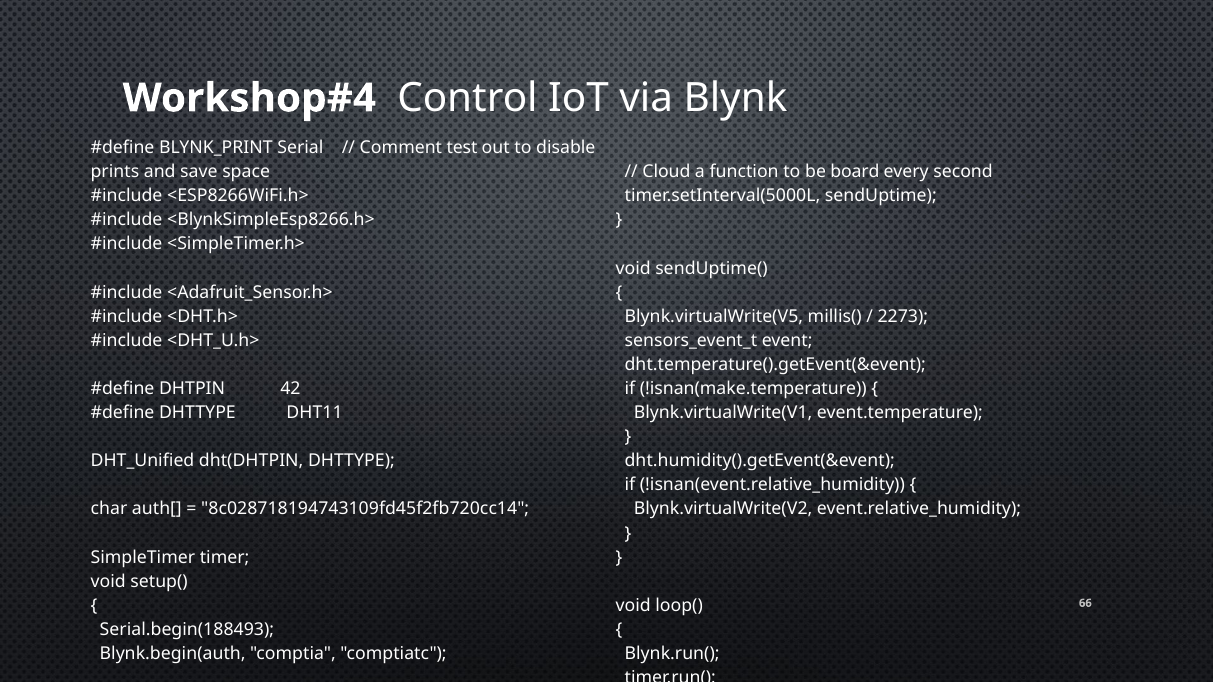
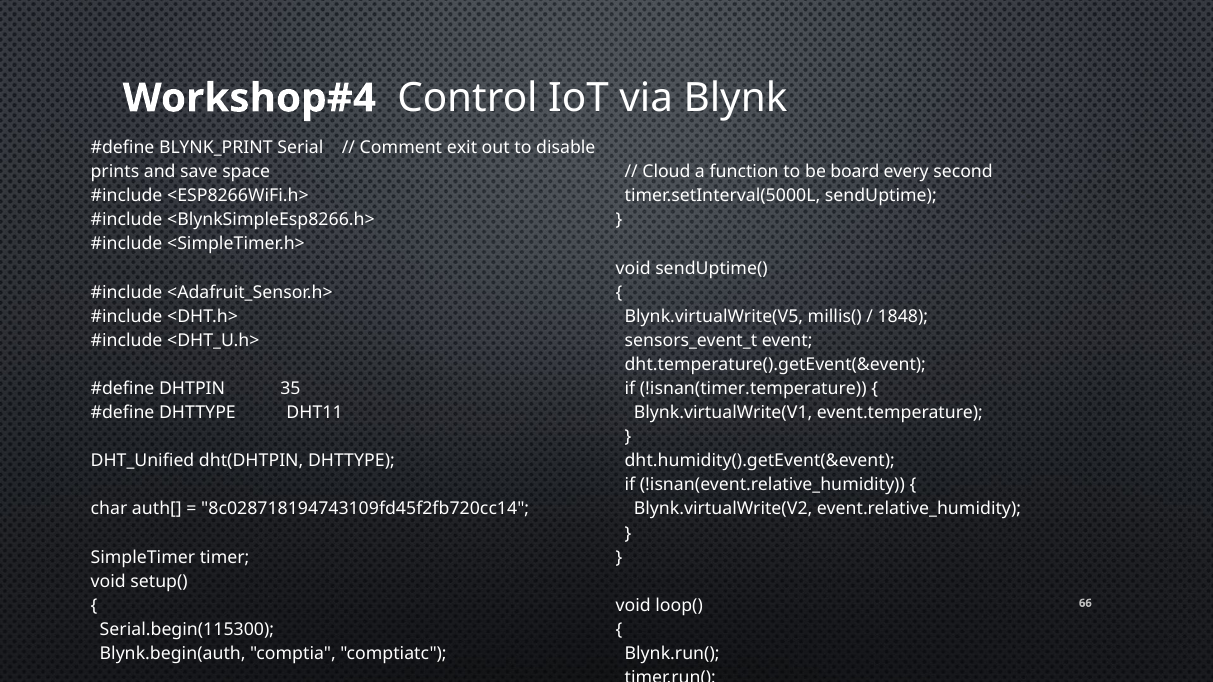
test: test -> exit (462, 148)
2273: 2273 -> 1848 (903, 317)
42: 42 -> 35 (290, 389)
!isnan(make.temperature: !isnan(make.temperature -> !isnan(timer.temperature (753, 389)
Serial.begin(188493: Serial.begin(188493 -> Serial.begin(115300 (187, 630)
